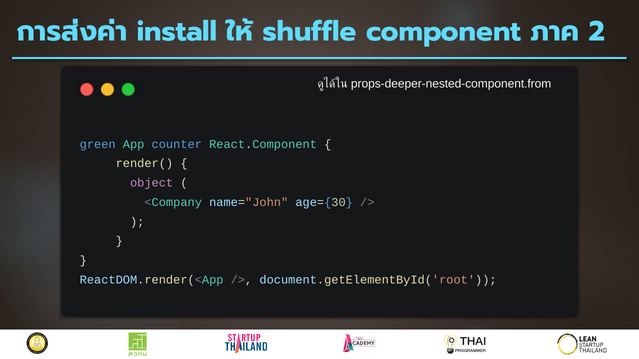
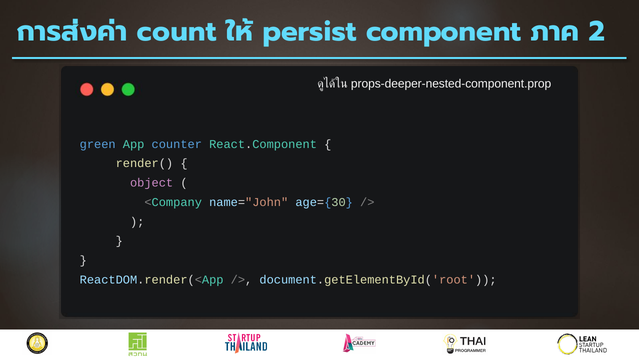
install: install -> count (177, 32)
shuffle: shuffle -> persist (310, 32)
props-deeper-nested-component.from: props-deeper-nested-component.from -> props-deeper-nested-component.prop (451, 84)
